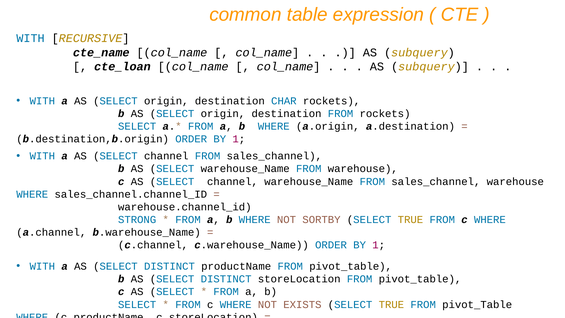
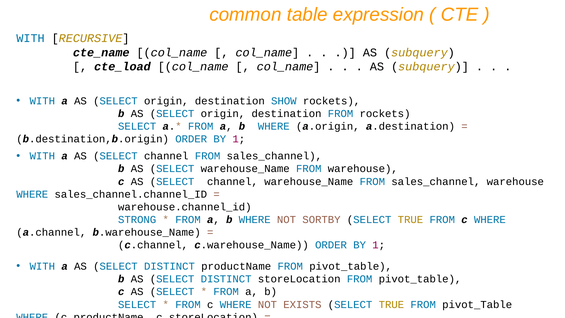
cte_loan: cte_loan -> cte_load (122, 67)
CHAR: CHAR -> SHOW (284, 101)
